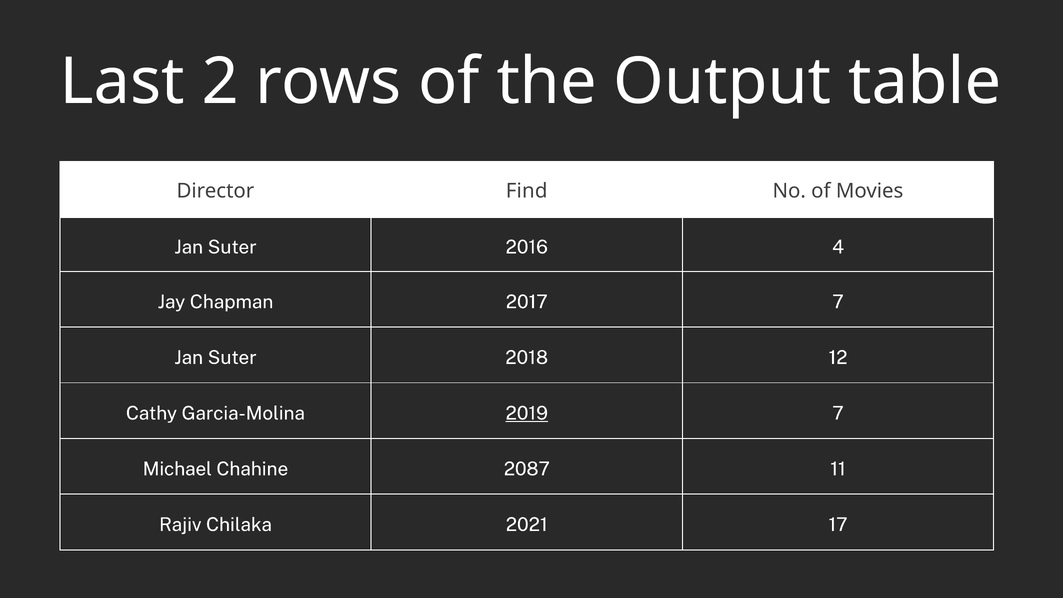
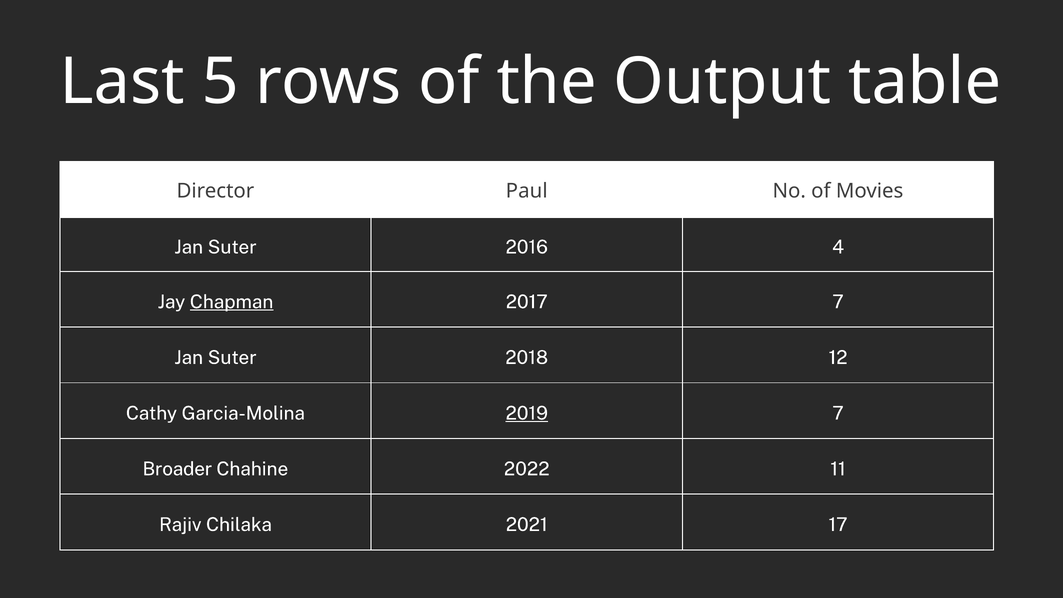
2: 2 -> 5 (220, 82)
Find: Find -> Paul (527, 191)
Chapman underline: none -> present (232, 302)
Michael: Michael -> Broader (177, 469)
2087: 2087 -> 2022 (527, 469)
